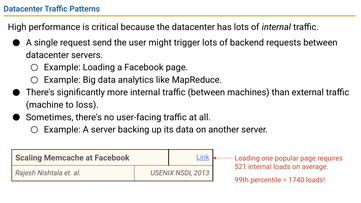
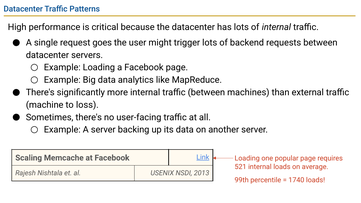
send: send -> goes (102, 43)
